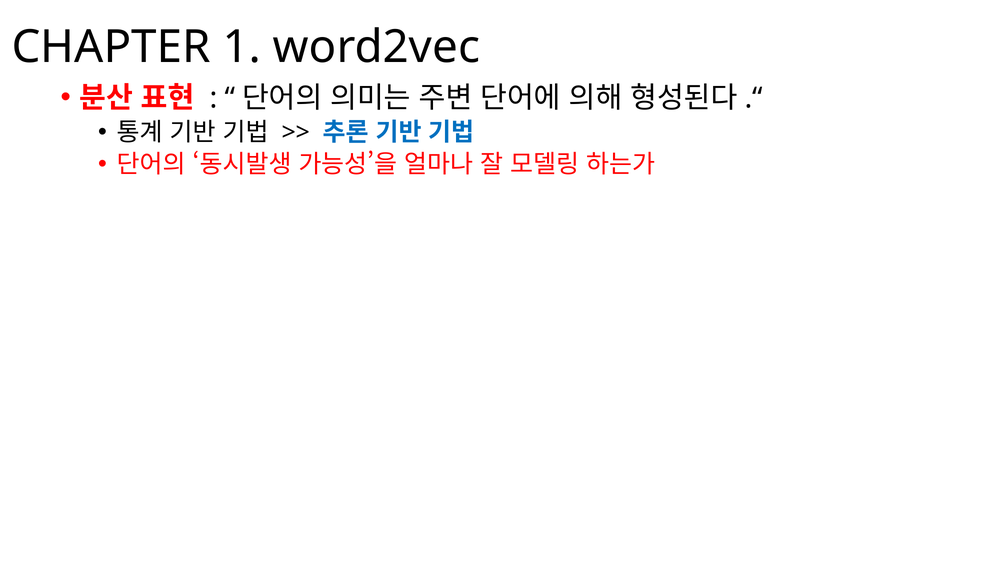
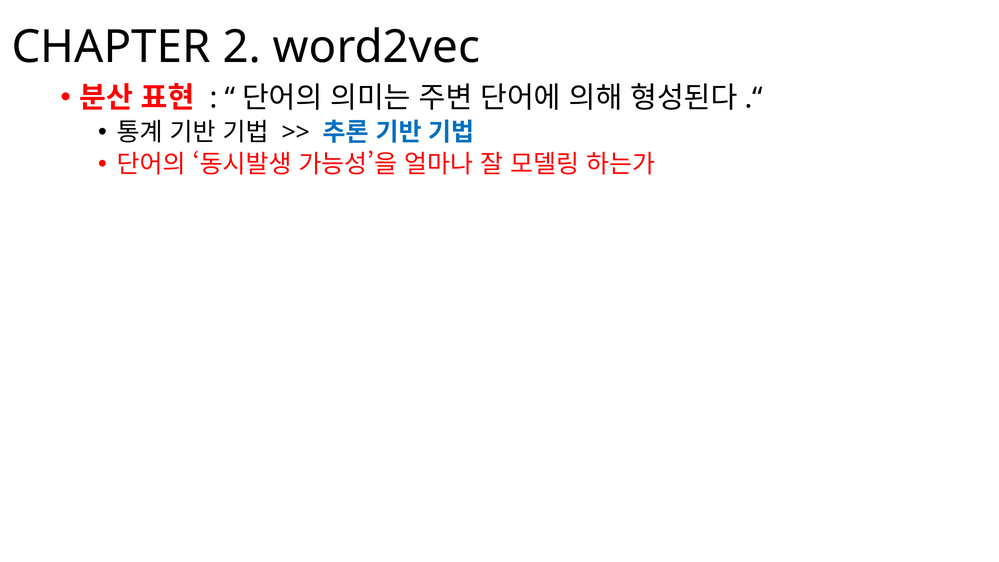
1: 1 -> 2 (242, 47)
